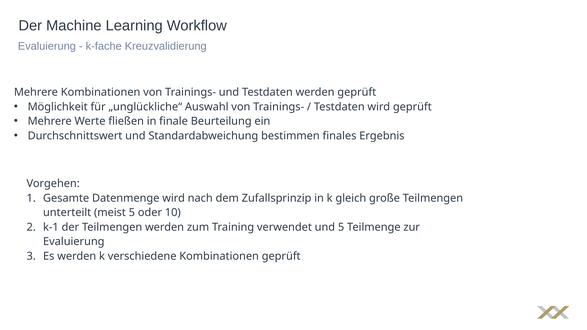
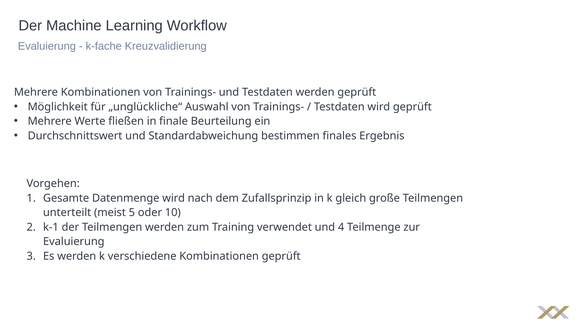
und 5: 5 -> 4 (341, 227)
